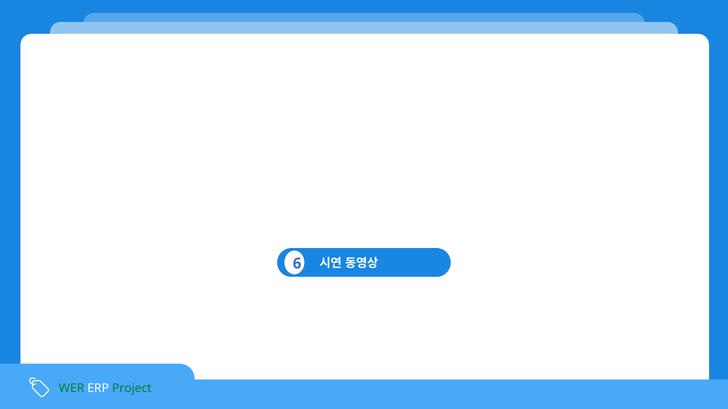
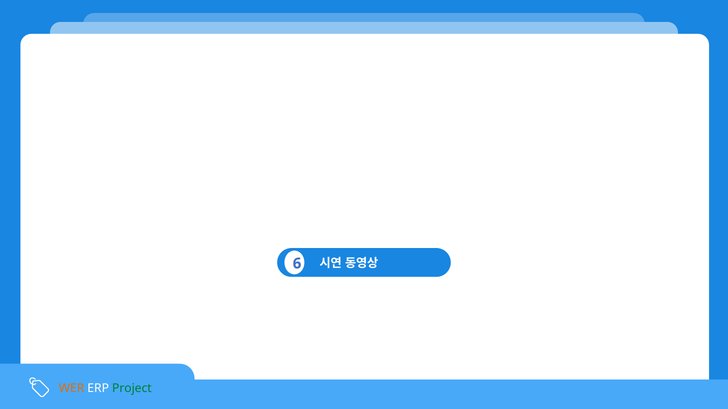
WER colour: green -> orange (72, 389)
